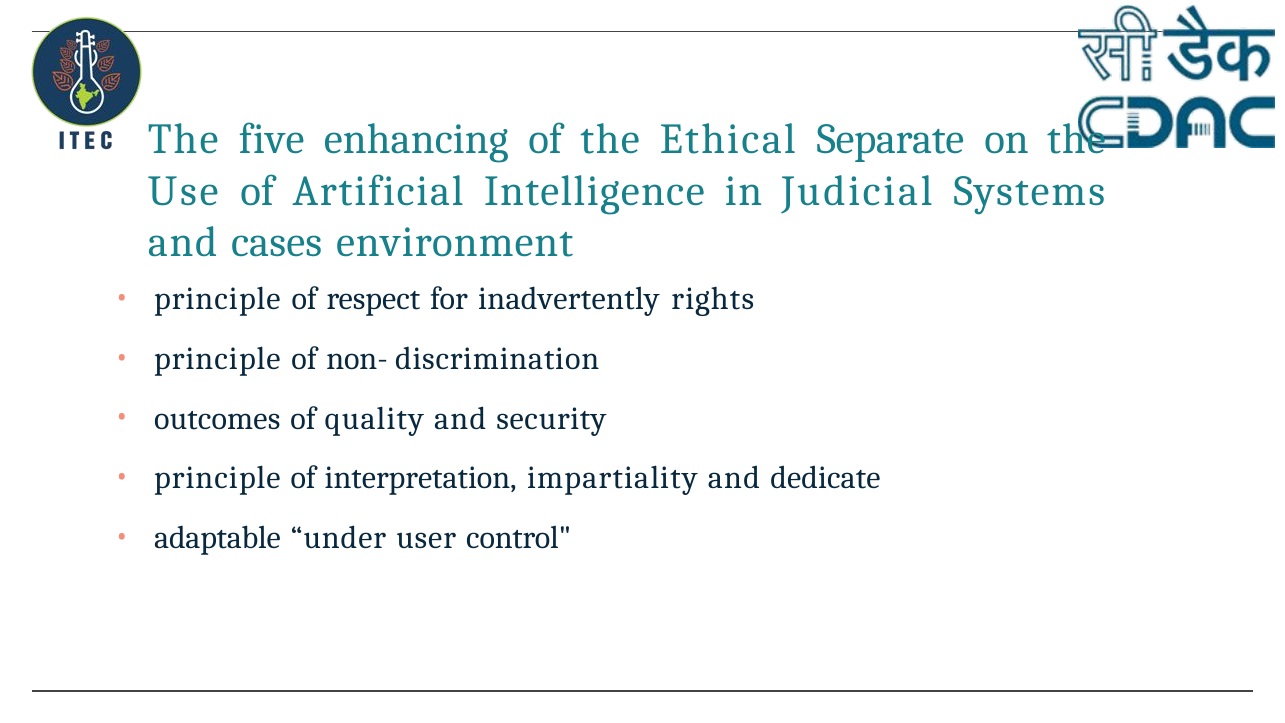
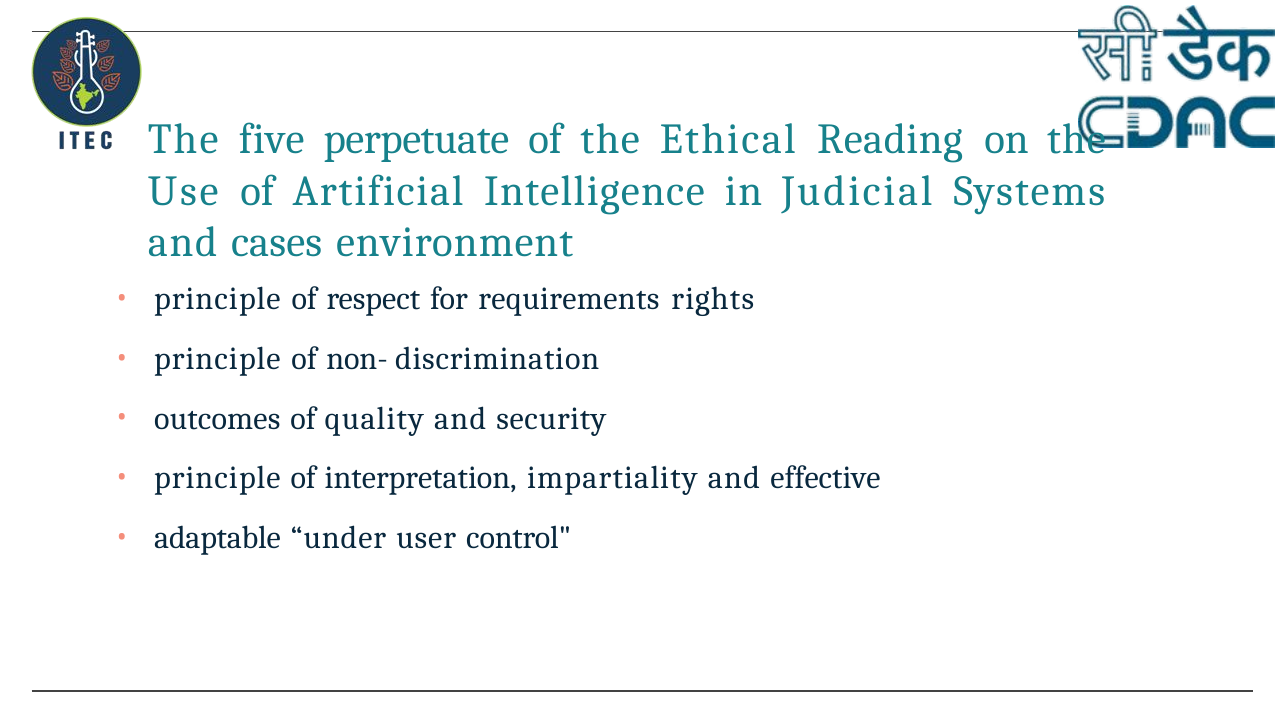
enhancing: enhancing -> perpetuate (416, 140)
Separate: Separate -> Reading (890, 140)
inadvertently: inadvertently -> requirements (569, 299)
dedicate: dedicate -> effective (825, 478)
